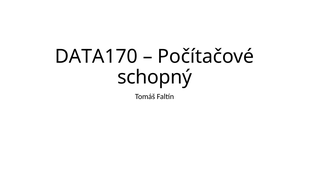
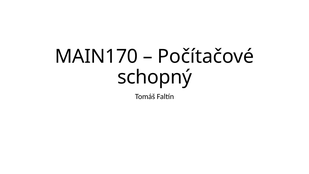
DATA170: DATA170 -> MAIN170 (96, 56)
